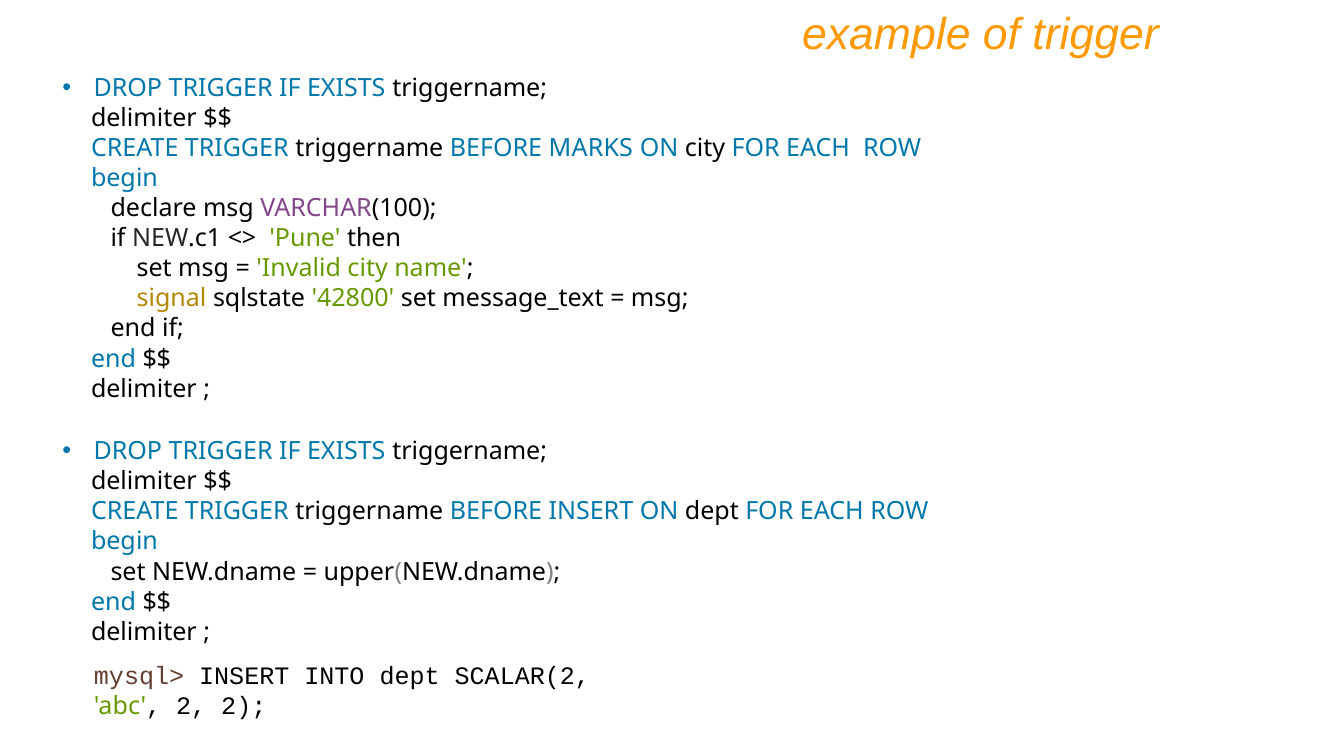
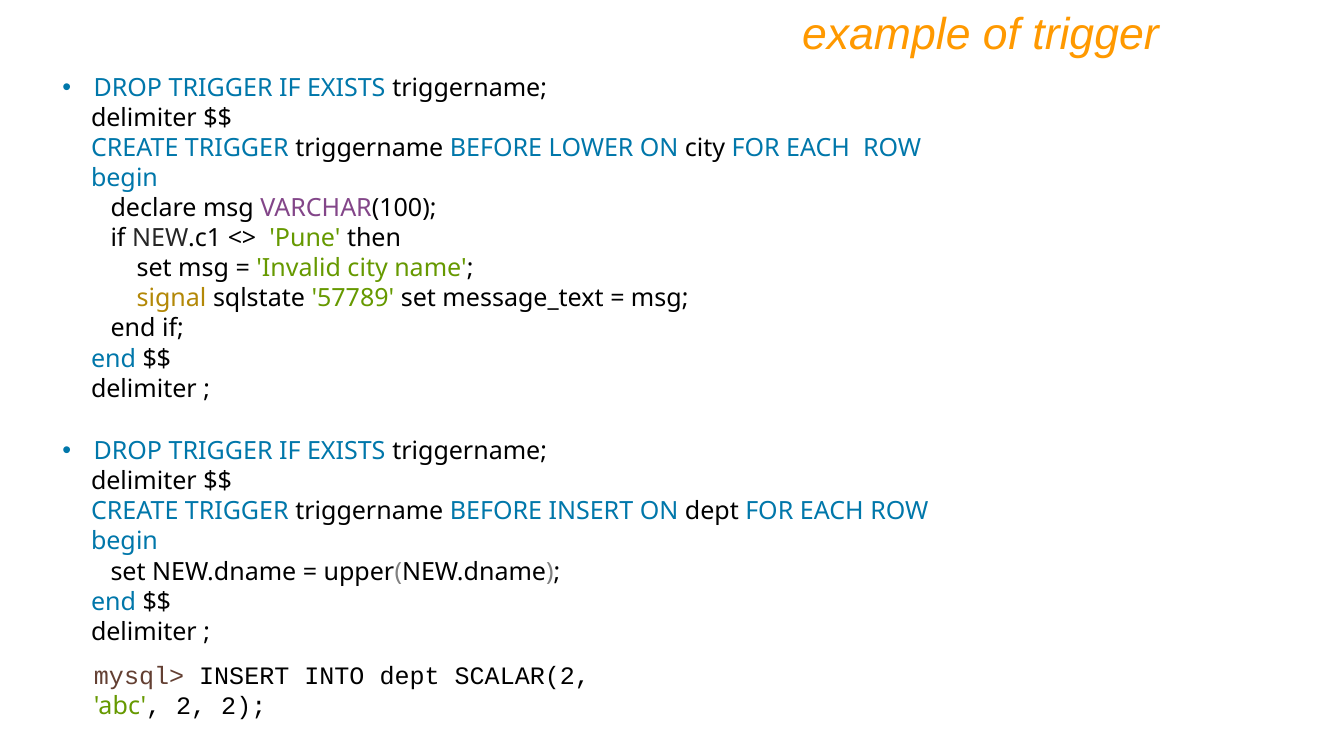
MARKS: MARKS -> LOWER (591, 148)
42800: 42800 -> 57789 (353, 298)
